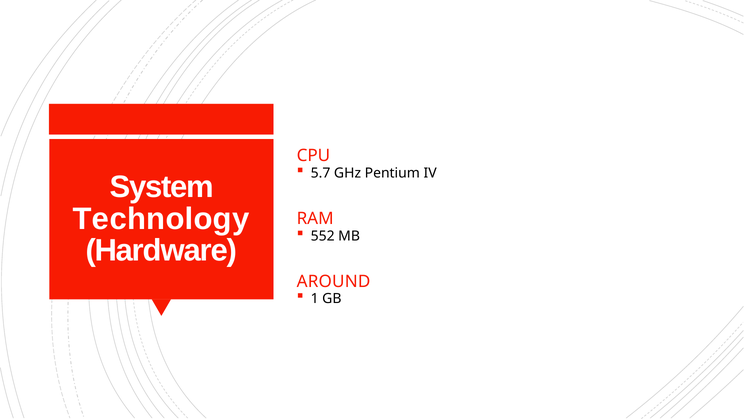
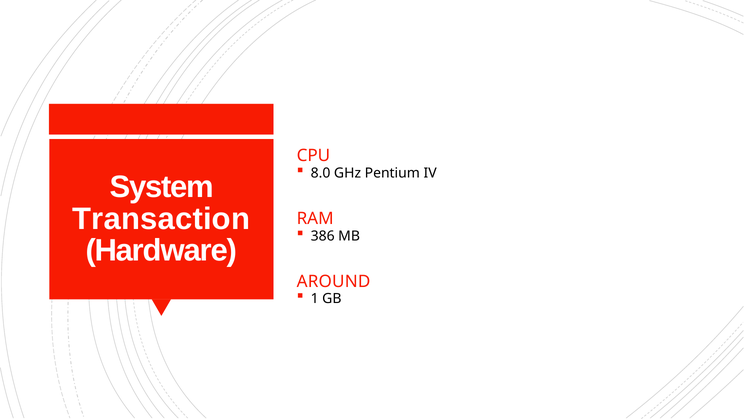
5.7: 5.7 -> 8.0 (321, 173)
Technology: Technology -> Transaction (161, 219)
552: 552 -> 386 (323, 236)
